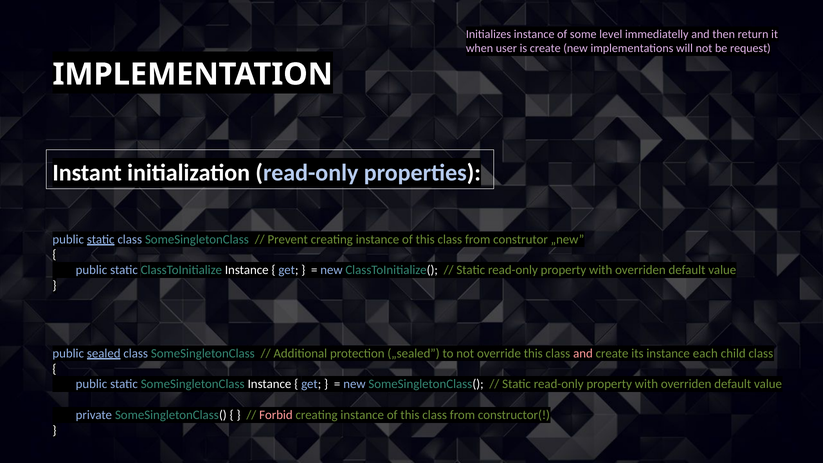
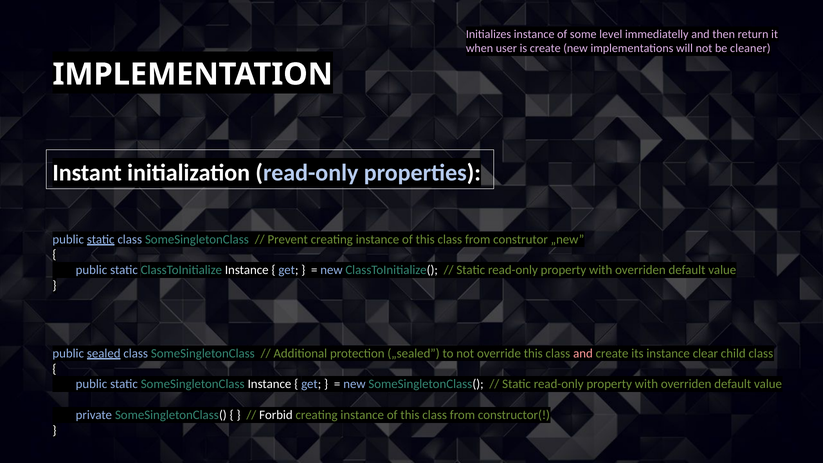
request: request -> cleaner (750, 49)
each: each -> clear (705, 353)
Forbid colour: pink -> white (276, 415)
